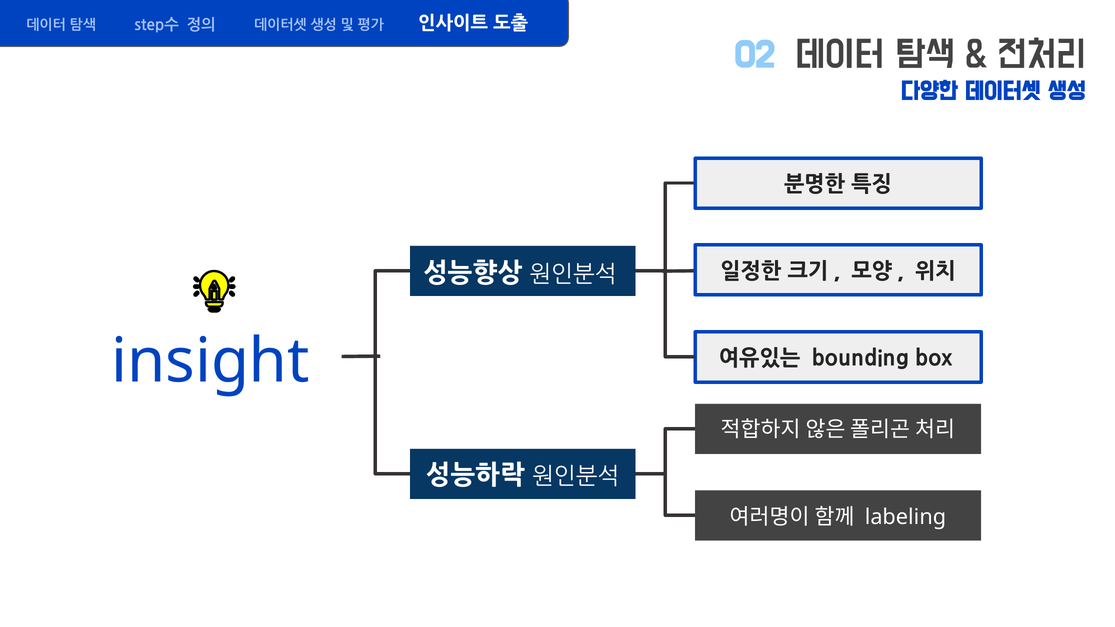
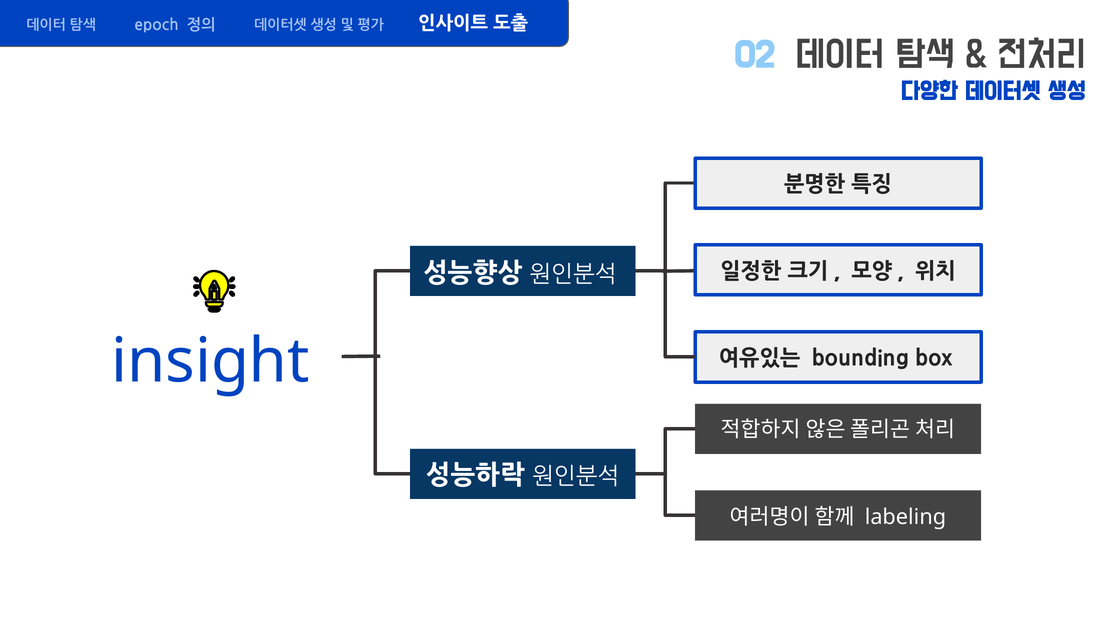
step수: step수 -> epoch (157, 25)
